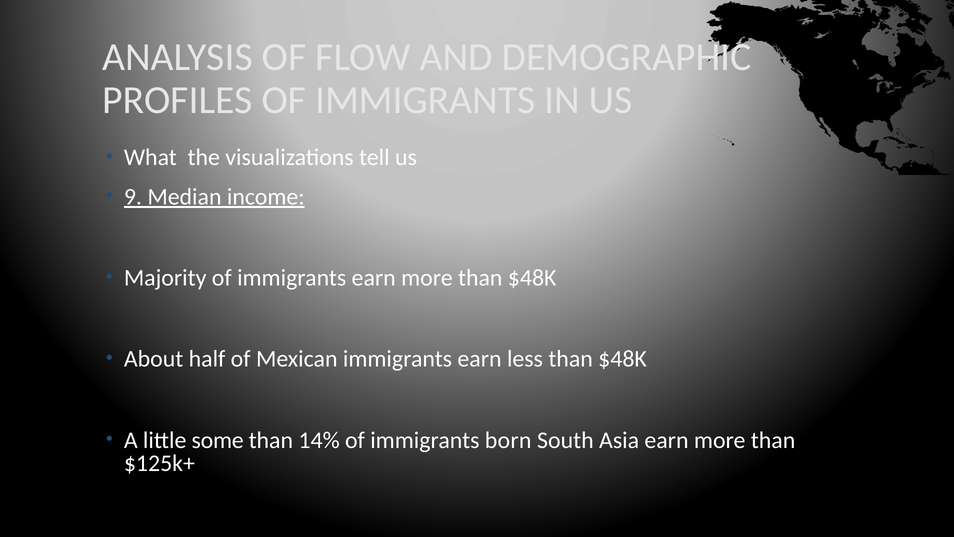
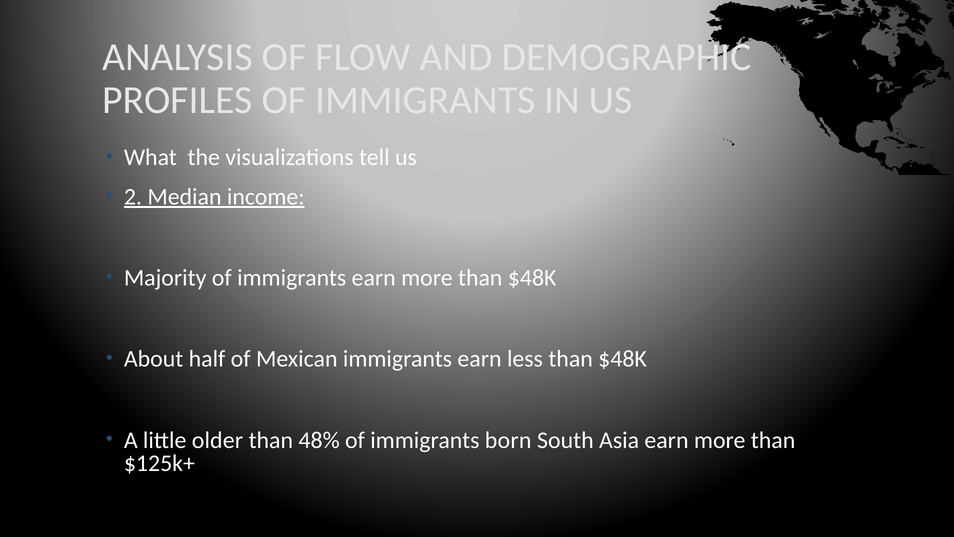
9: 9 -> 2 (133, 197)
some: some -> older (217, 440)
14%: 14% -> 48% (319, 440)
